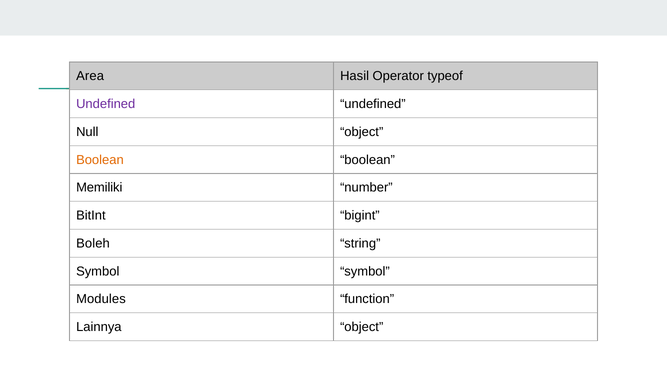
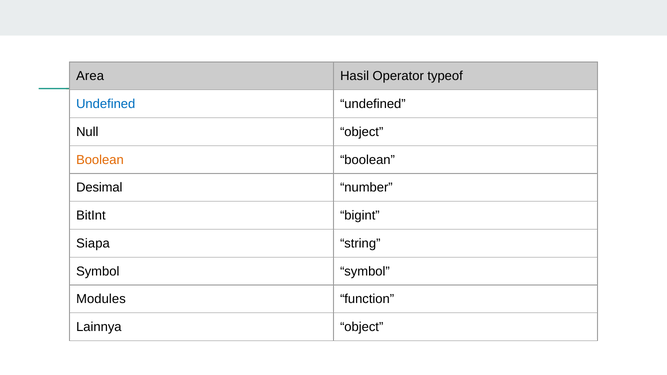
Undefined colour: purple -> blue (106, 104)
Memiliki: Memiliki -> Desimal (99, 188)
Boleh: Boleh -> Siapa (93, 244)
